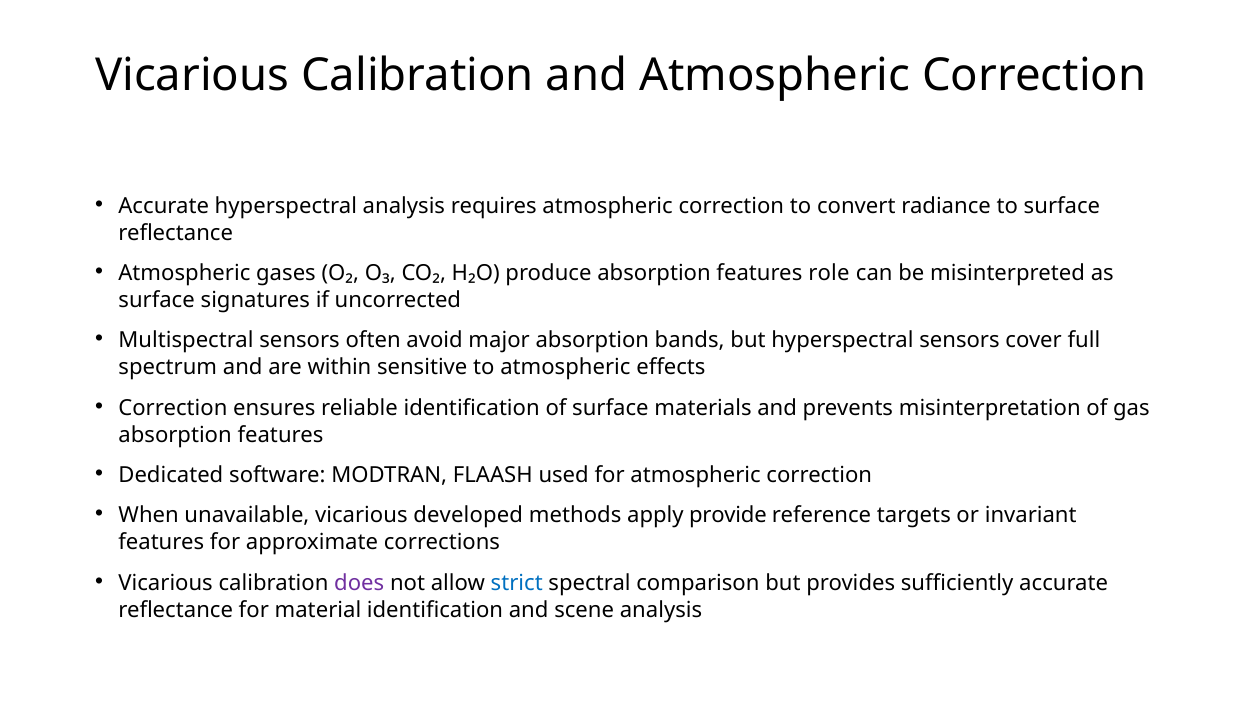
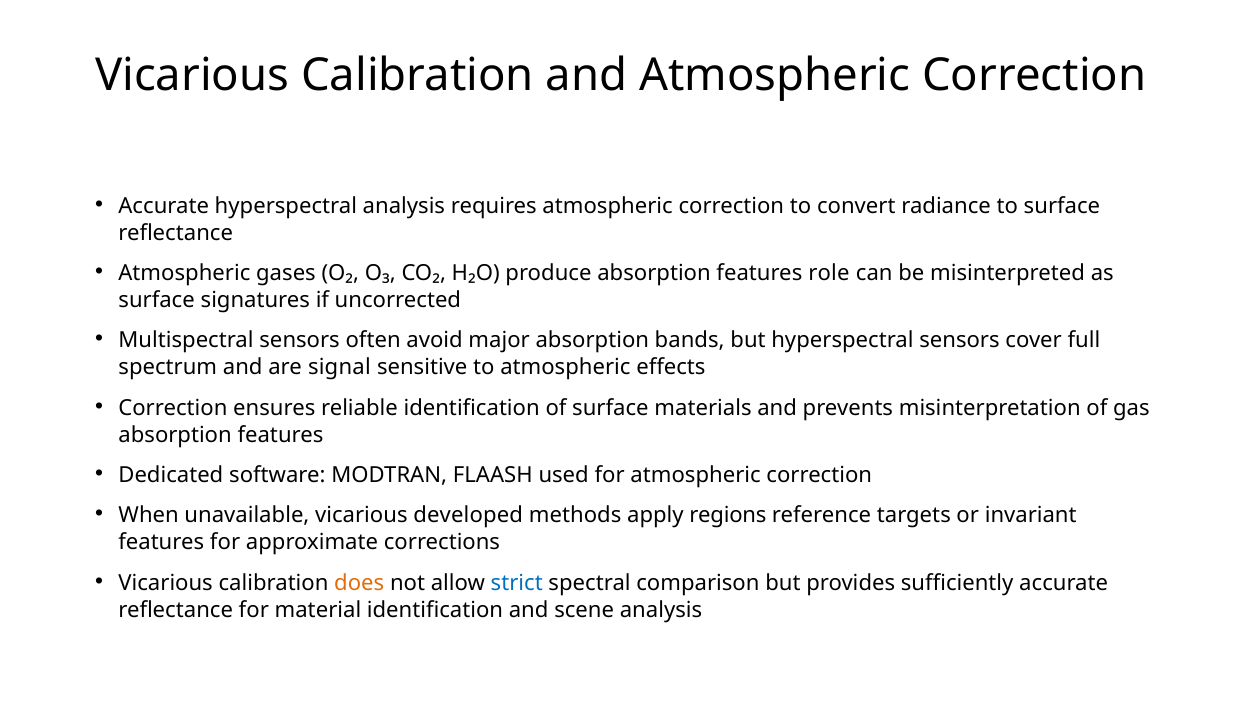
within: within -> signal (339, 368)
provide: provide -> regions (728, 516)
does colour: purple -> orange (359, 583)
